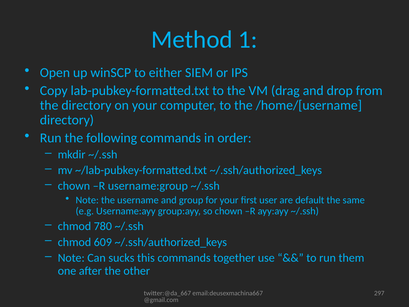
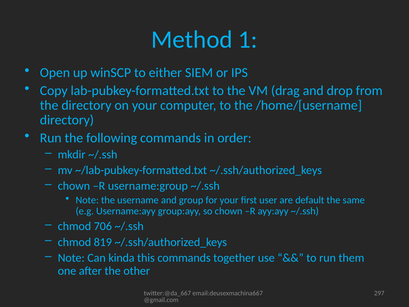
780: 780 -> 706 (103, 226)
609: 609 -> 819 (103, 242)
sucks: sucks -> kinda (121, 258)
